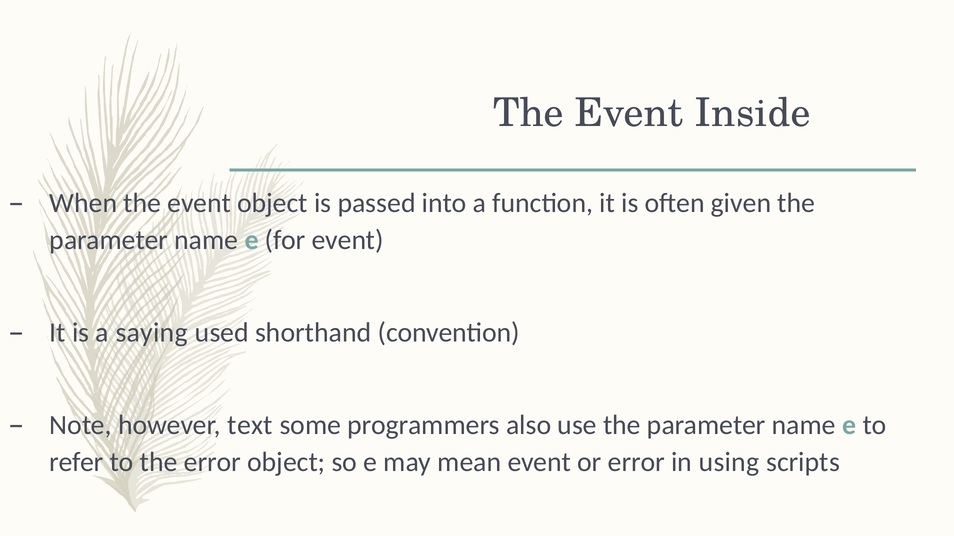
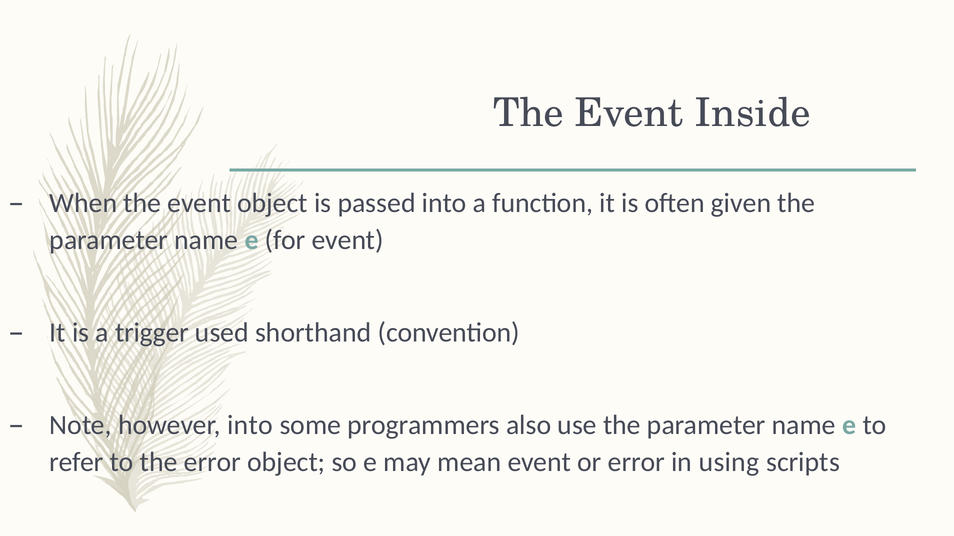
saying: saying -> trigger (152, 333)
however text: text -> into (250, 425)
